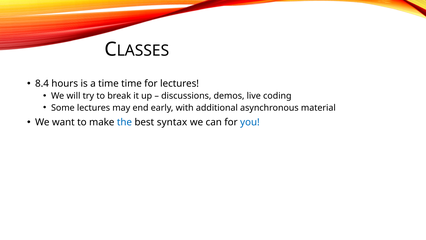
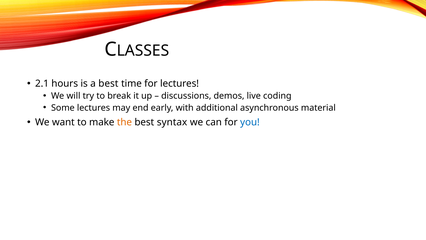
8.4: 8.4 -> 2.1 (42, 83)
a time: time -> best (108, 83)
the colour: blue -> orange (124, 122)
